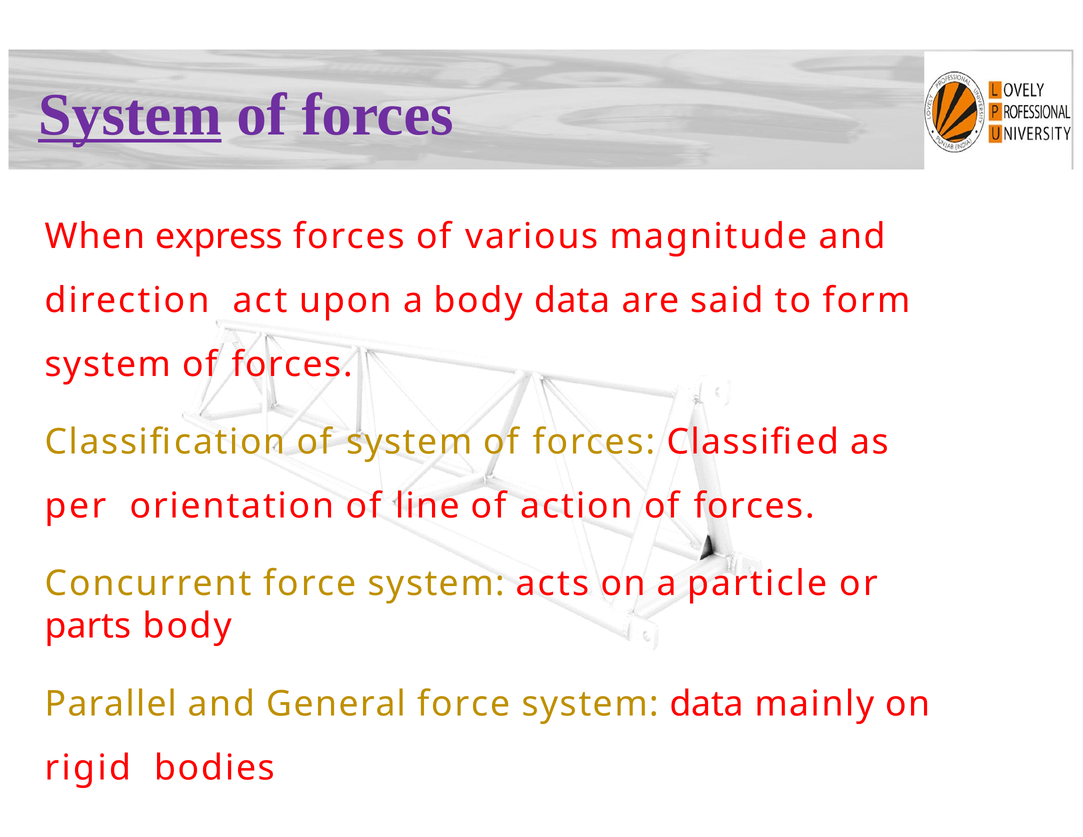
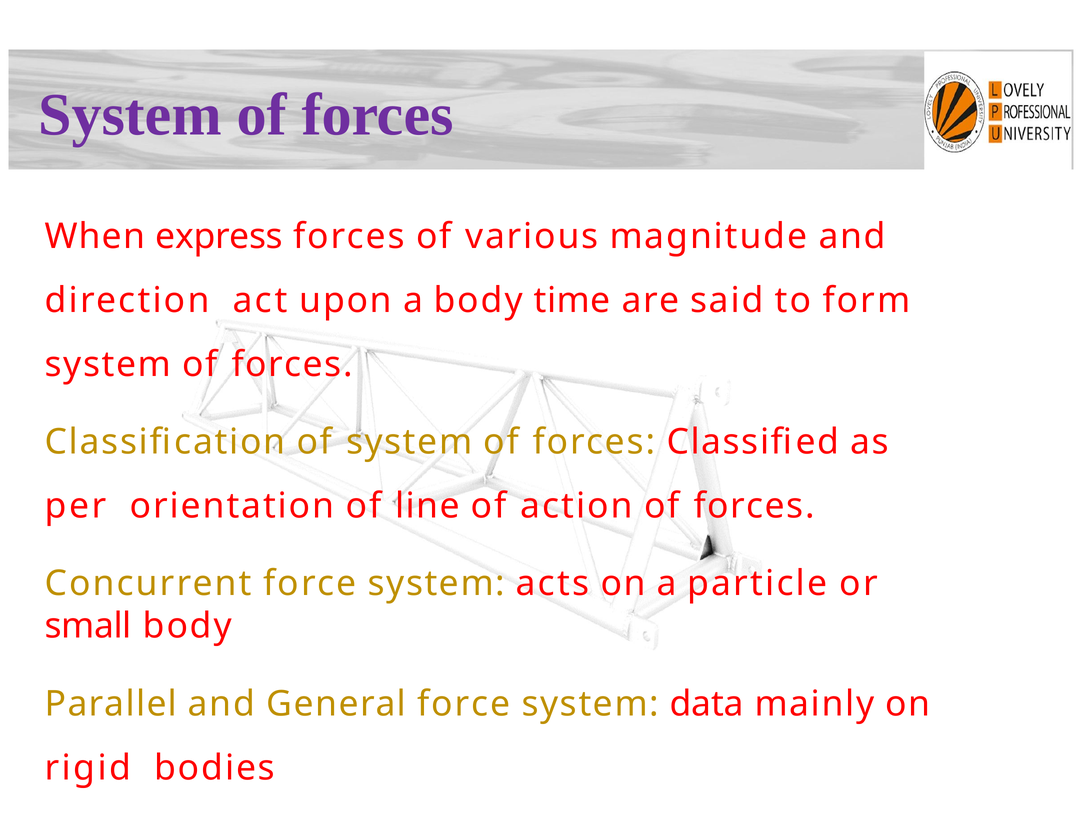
System underline: present -> none (130, 115)
body data: data -> time (572, 300)
parts: parts -> small (88, 626)
